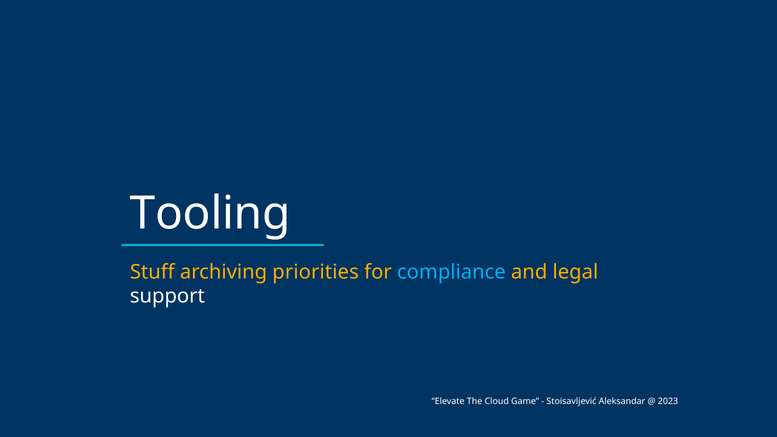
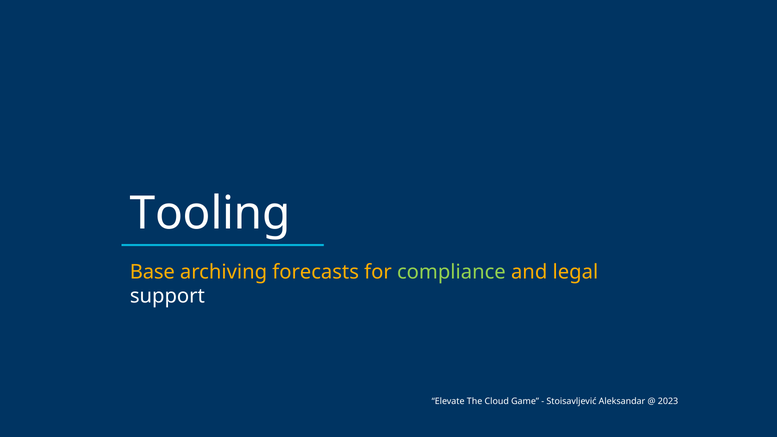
Stuff: Stuff -> Base (152, 272)
priorities: priorities -> forecasts (316, 272)
compliance colour: light blue -> light green (451, 272)
